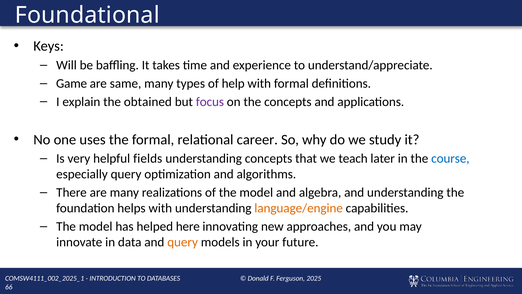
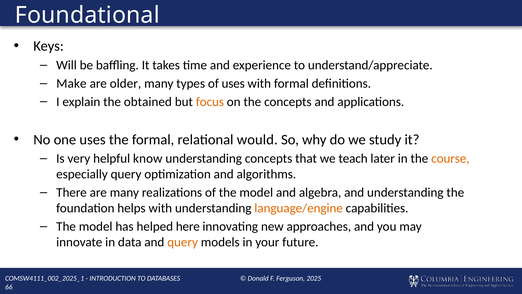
Game: Game -> Make (71, 83)
same: same -> older (125, 83)
of help: help -> uses (233, 83)
focus colour: purple -> orange (210, 102)
career: career -> would (257, 139)
fields: fields -> know (148, 158)
course colour: blue -> orange (450, 158)
